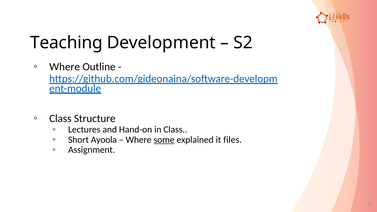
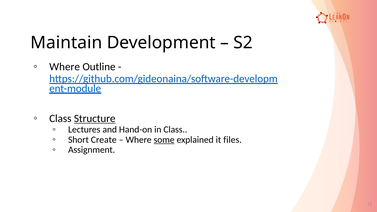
Teaching: Teaching -> Maintain (66, 43)
Structure underline: none -> present (95, 119)
Ayoola: Ayoola -> Create (104, 140)
